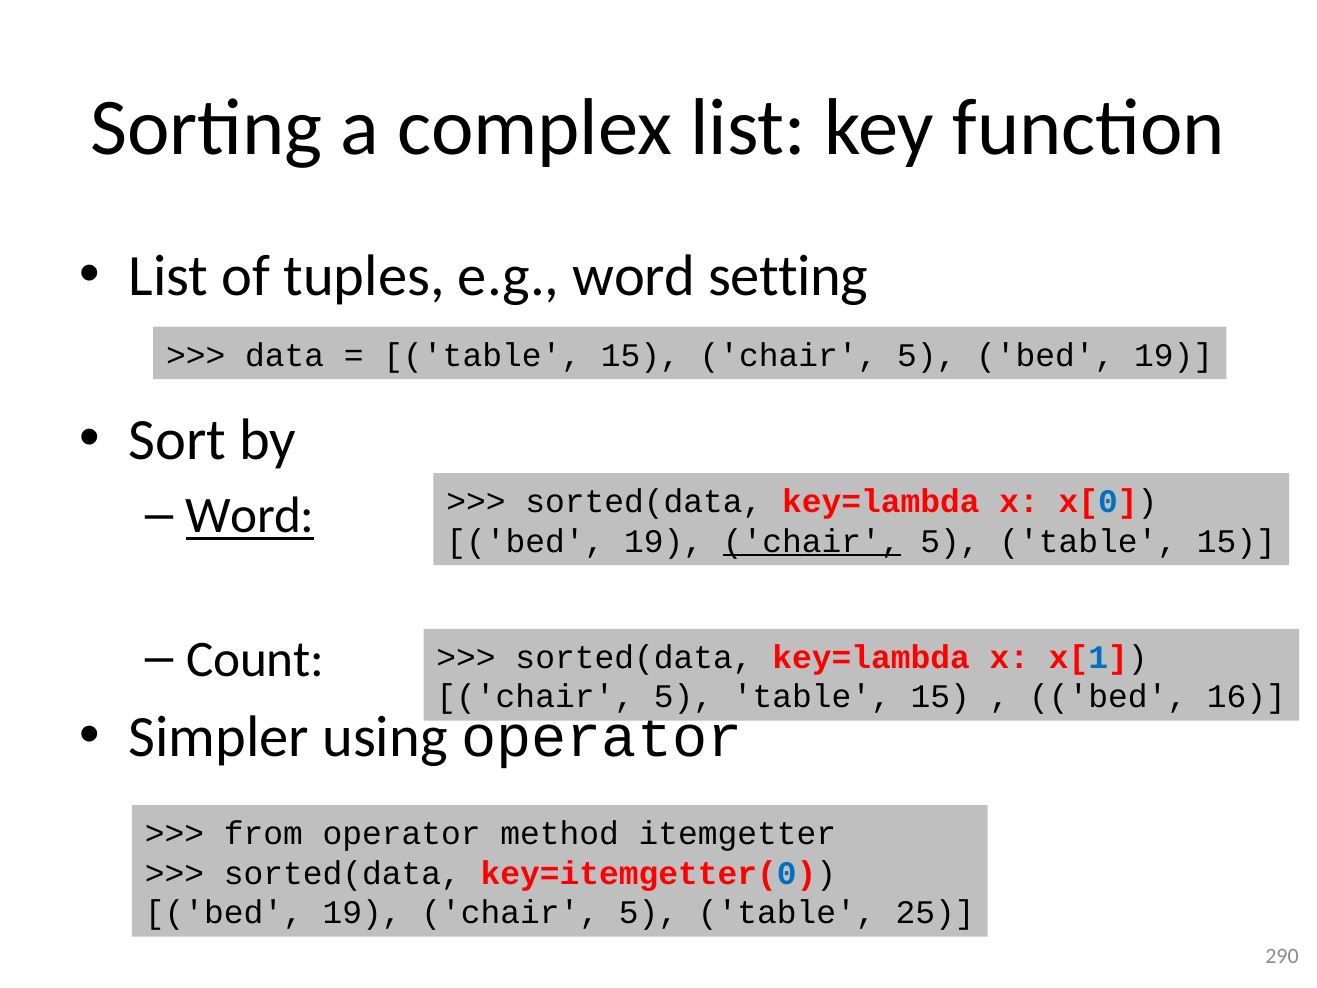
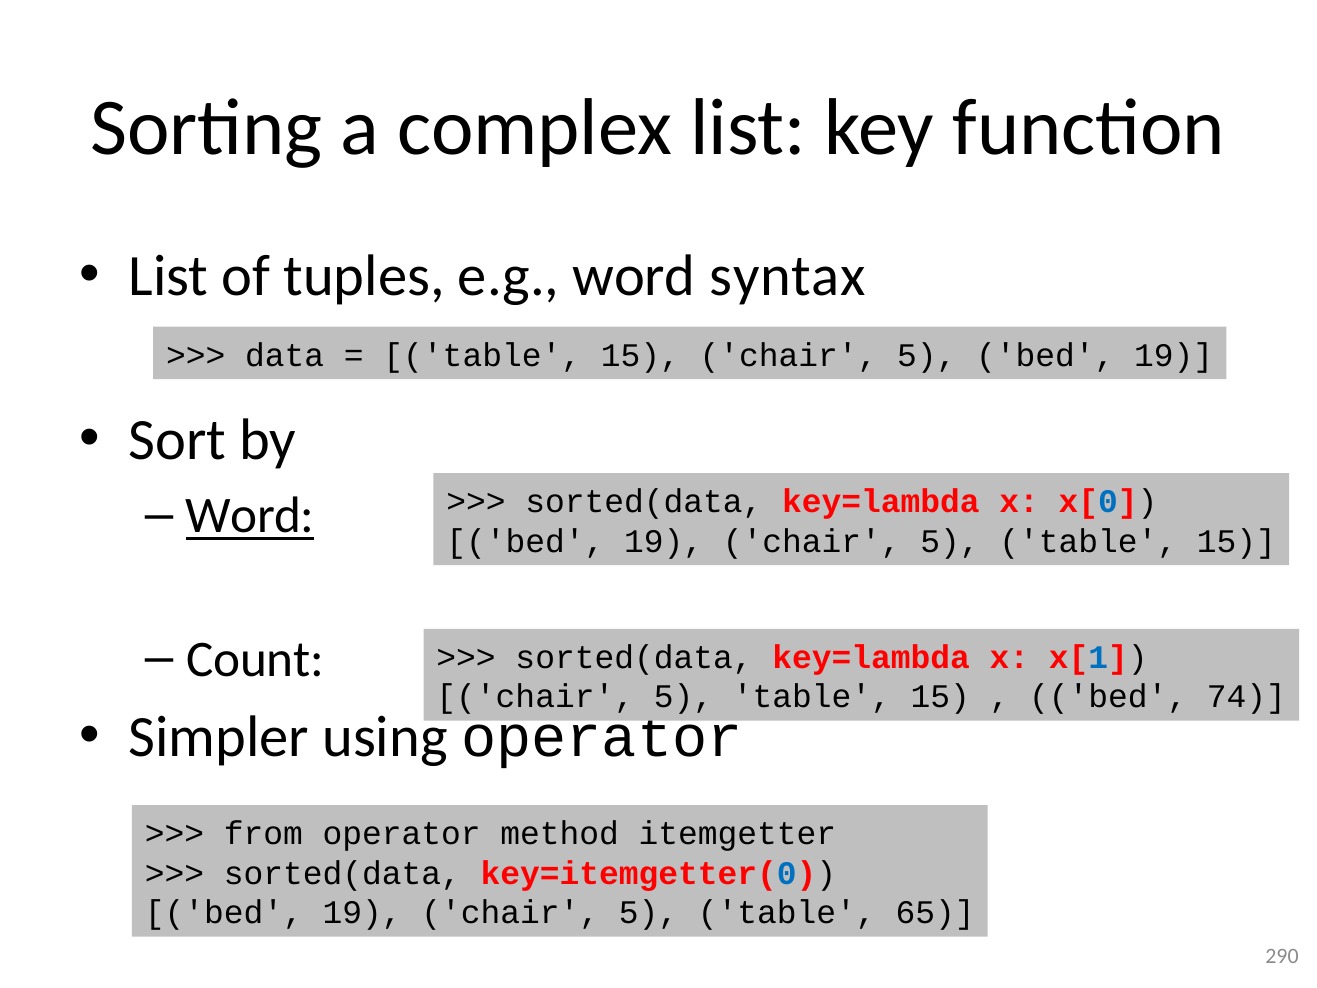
setting: setting -> syntax (788, 276)
chair underline: present -> none (812, 541)
16: 16 -> 74 (1246, 697)
25: 25 -> 65 (935, 913)
